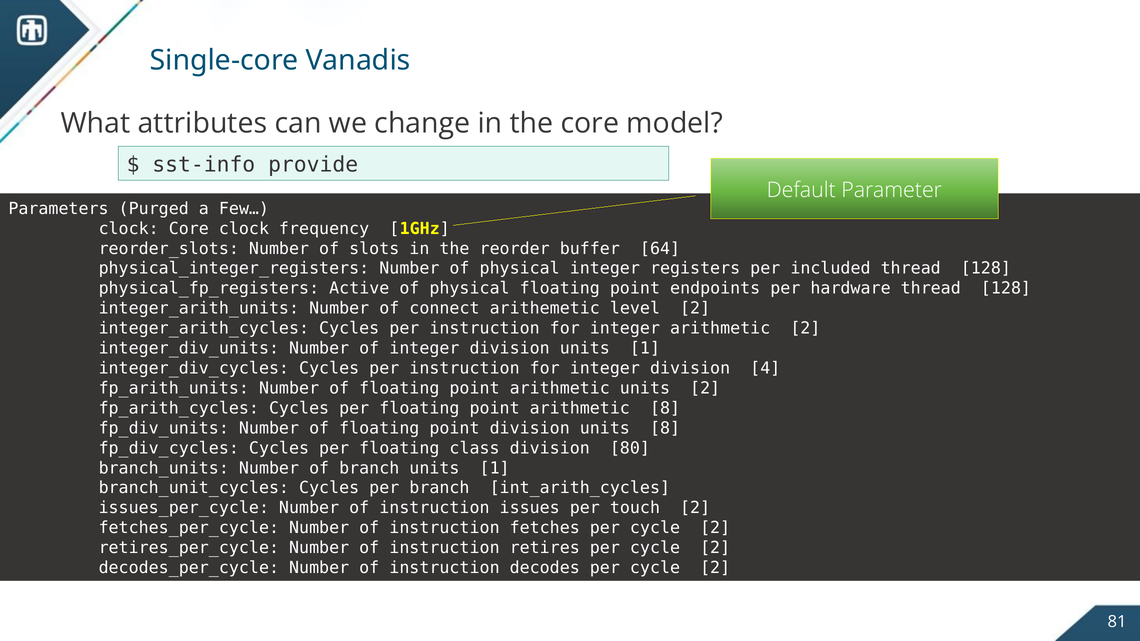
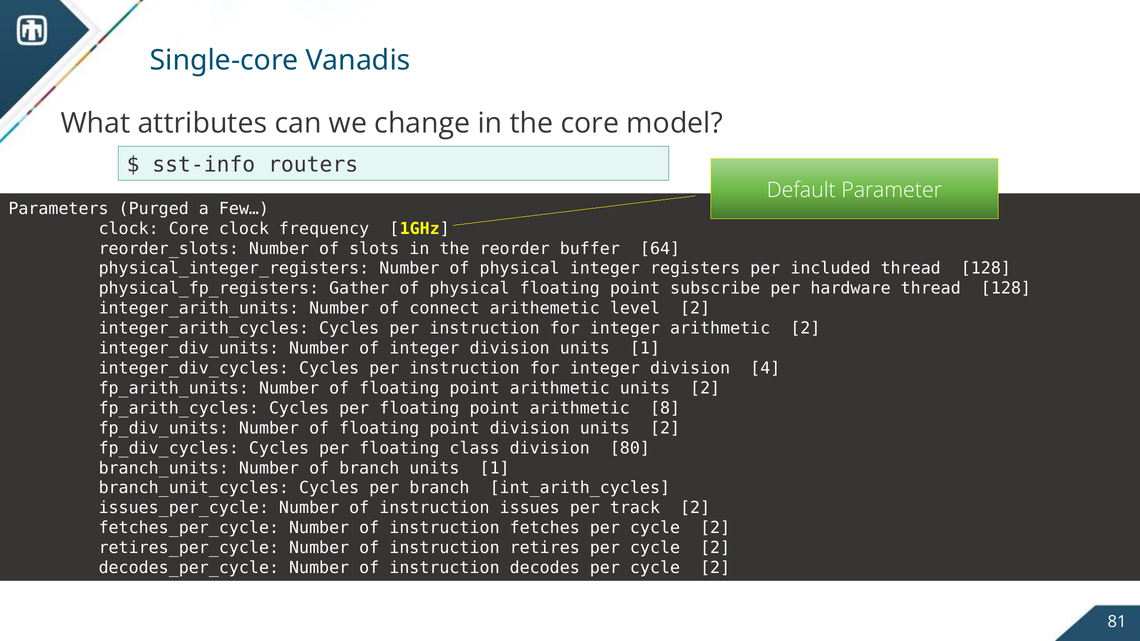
provide: provide -> routers (313, 165)
Active: Active -> Gather (359, 289)
endpoints: endpoints -> subscribe (715, 289)
division units 8: 8 -> 2 (665, 428)
touch: touch -> track (635, 508)
